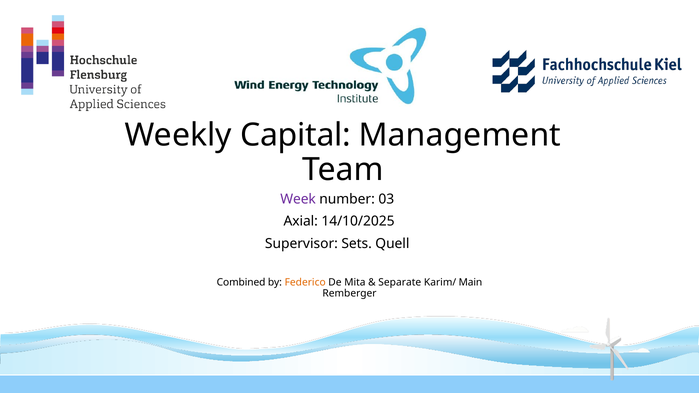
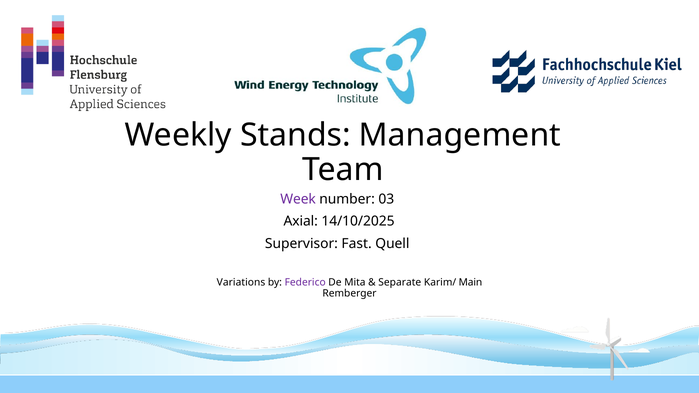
Capital: Capital -> Stands (295, 135)
Sets: Sets -> Fast (357, 244)
Combined: Combined -> Variations (241, 283)
Federico colour: orange -> purple (305, 283)
